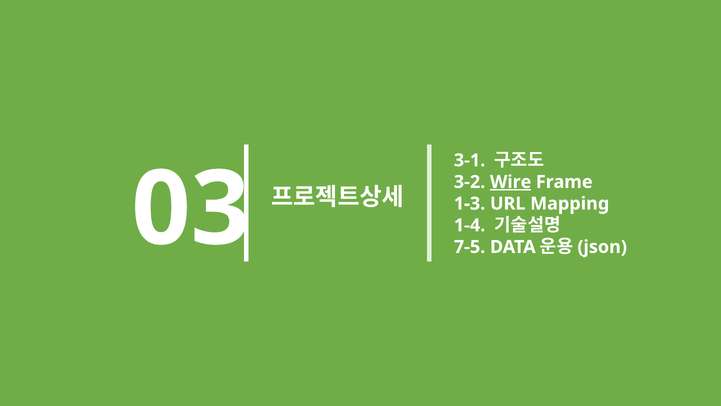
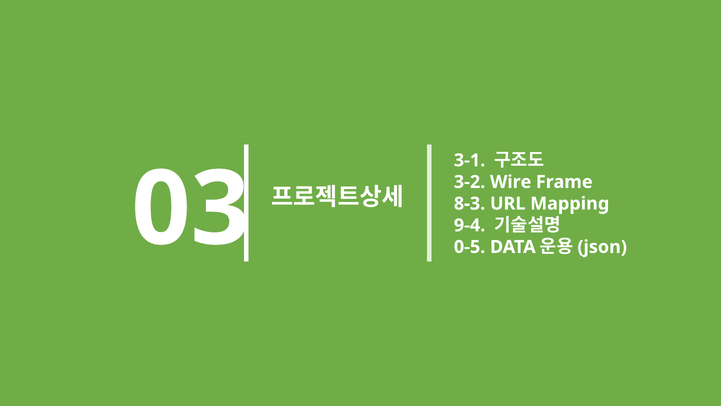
Wire underline: present -> none (511, 182)
1-3: 1-3 -> 8-3 (470, 203)
1-4: 1-4 -> 9-4 (470, 225)
7-5: 7-5 -> 0-5 (470, 247)
